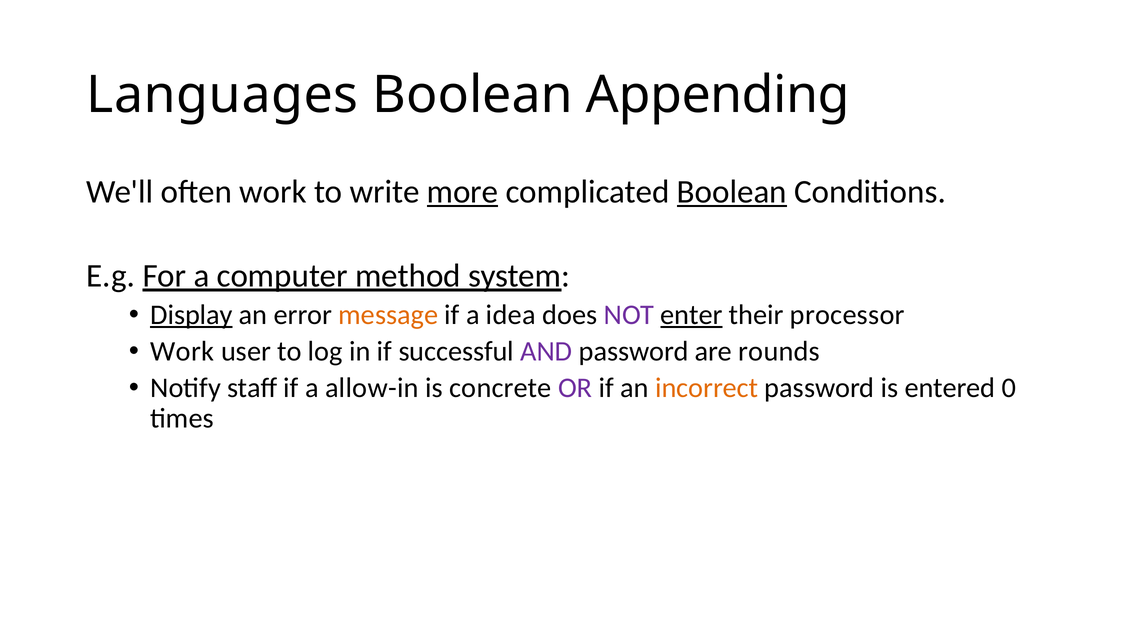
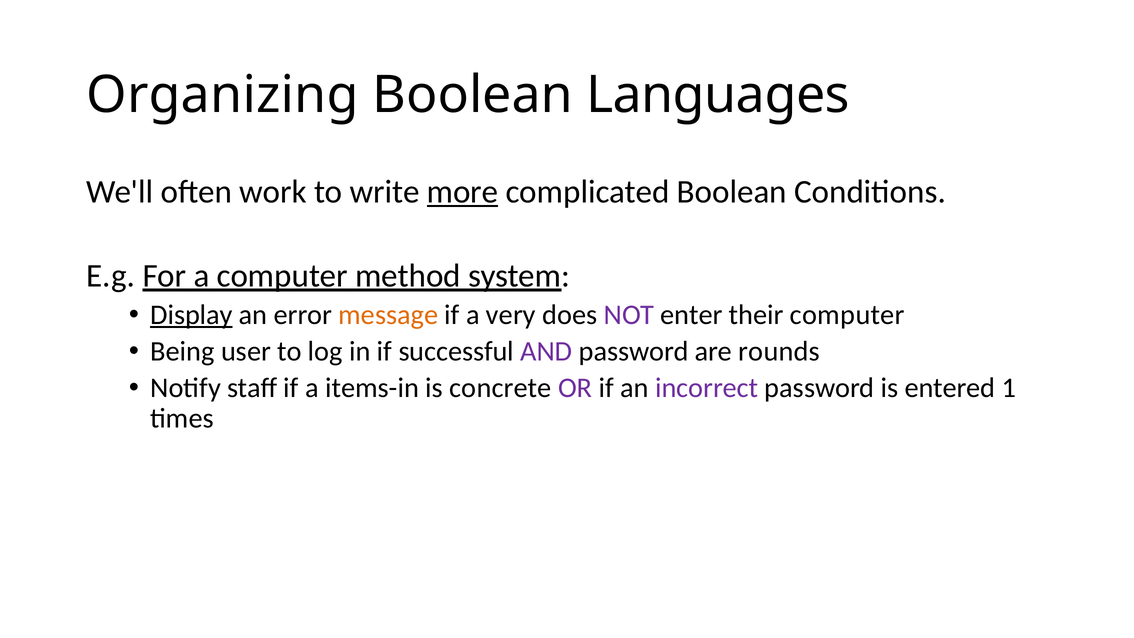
Languages: Languages -> Organizing (223, 95)
Appending: Appending -> Languages (718, 95)
Boolean underline: present -> none (732, 192)
idea: idea -> very (511, 315)
enter underline: present -> none (691, 315)
their processor: processor -> computer (847, 315)
Work: Work -> Being (182, 351)
allow-in: allow-in -> items-in (372, 388)
incorrect colour: orange -> purple (707, 388)
0: 0 -> 1 (1009, 388)
